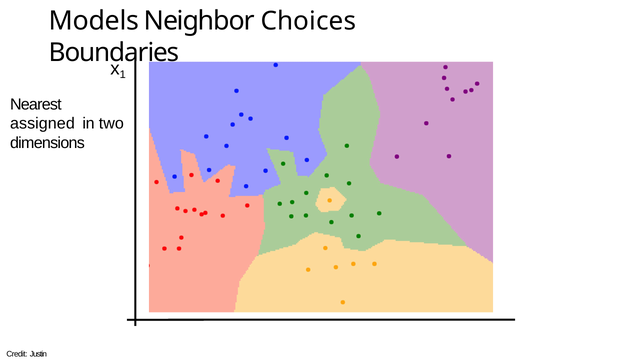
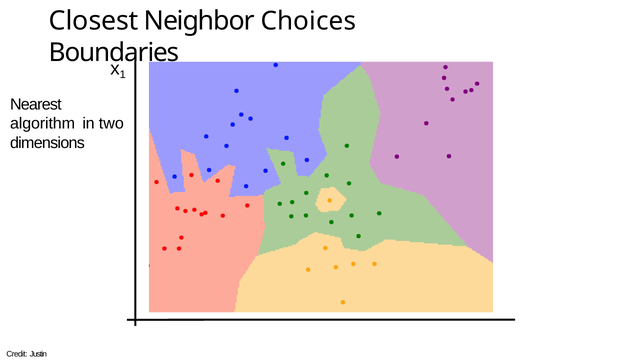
Models: Models -> Closest (94, 21)
assigned: assigned -> algorithm (43, 124)
